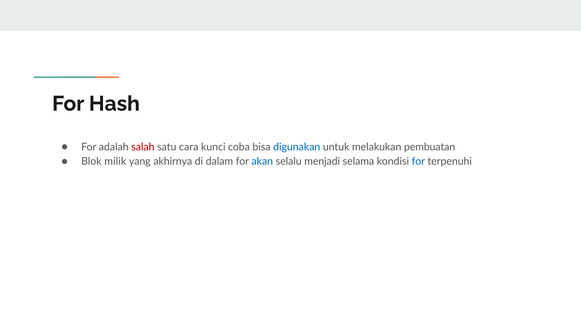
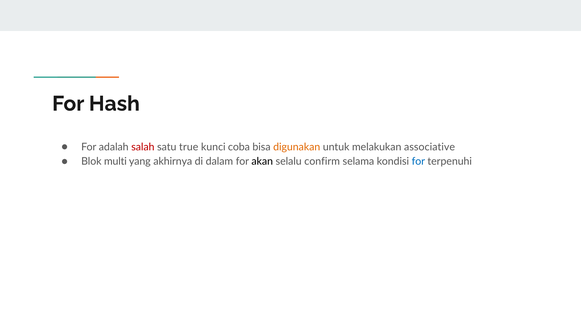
cara: cara -> true (189, 147)
digunakan colour: blue -> orange (297, 147)
pembuatan: pembuatan -> associative (430, 147)
milik: milik -> multi (115, 161)
akan colour: blue -> black (262, 161)
menjadi: menjadi -> confirm (322, 161)
